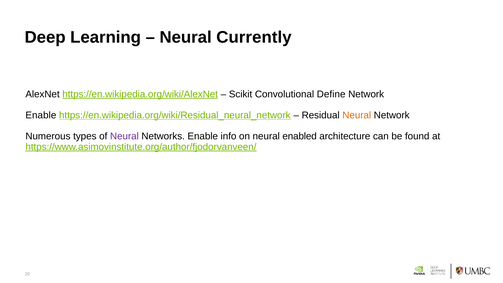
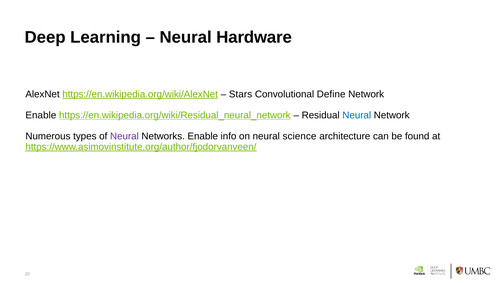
Currently: Currently -> Hardware (254, 37)
Scikit: Scikit -> Stars (241, 94)
Neural colour: orange -> blue (357, 115)
enabled: enabled -> science (300, 136)
